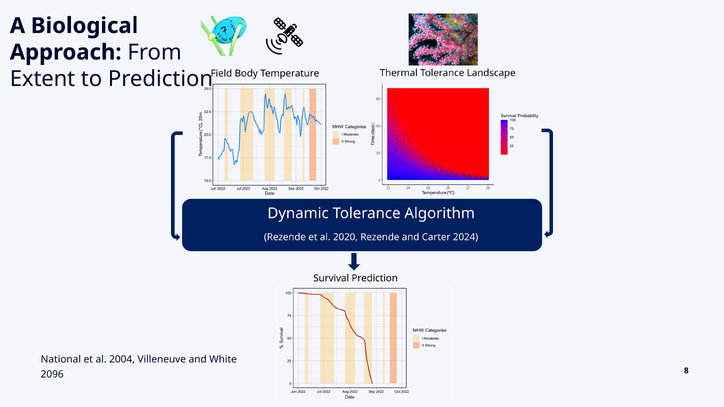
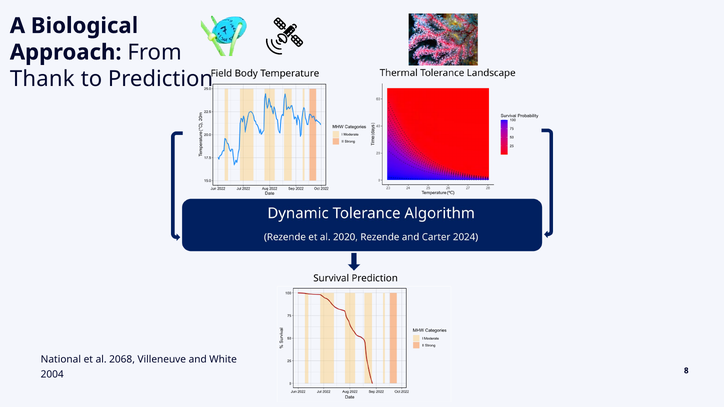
Extent: Extent -> Thank (42, 79)
2004: 2004 -> 2068 (122, 360)
2096: 2096 -> 2004 (52, 375)
